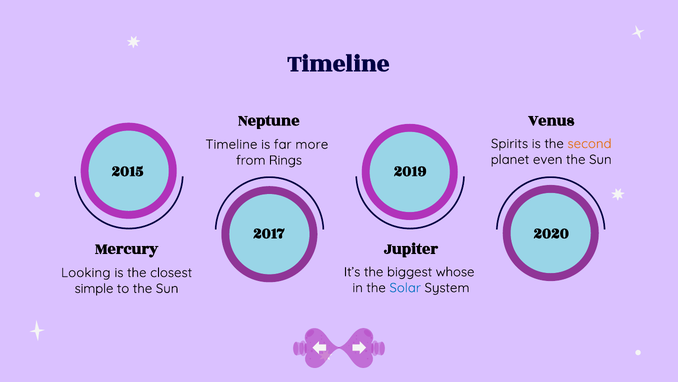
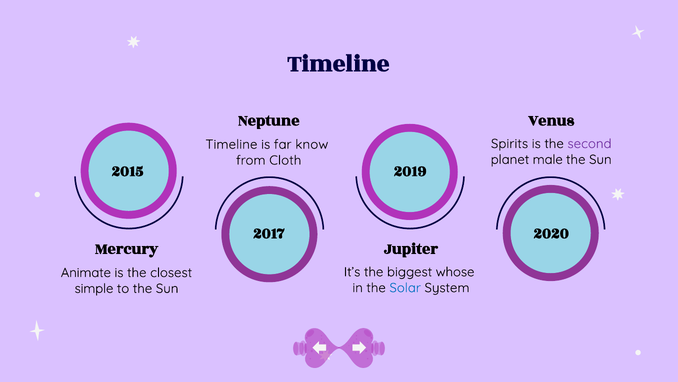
second colour: orange -> purple (589, 143)
more: more -> know (312, 144)
even: even -> male (548, 159)
Rings: Rings -> Cloth (285, 160)
Looking: Looking -> Animate (86, 272)
